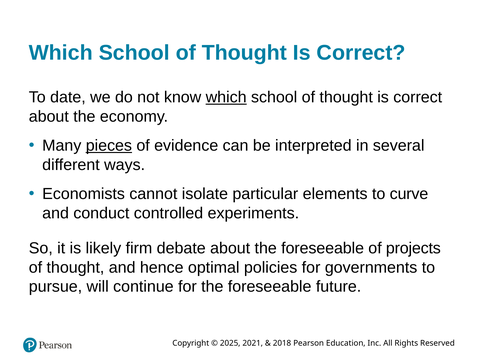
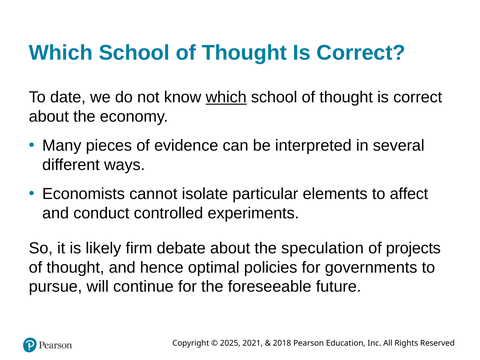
pieces underline: present -> none (109, 146)
curve: curve -> affect (409, 194)
about the foreseeable: foreseeable -> speculation (323, 248)
